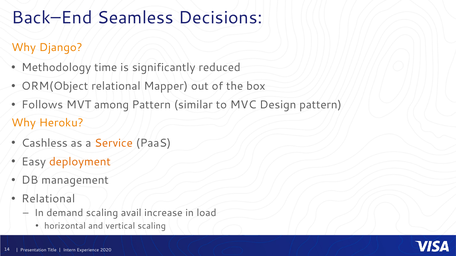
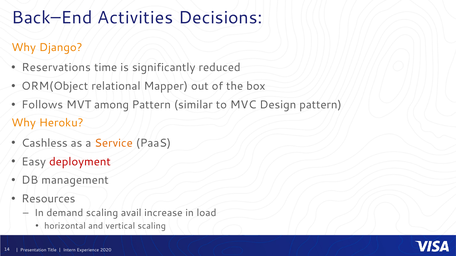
Seamless: Seamless -> Activities (135, 18)
Methodology: Methodology -> Reservations (56, 68)
deployment colour: orange -> red (80, 162)
Relational: Relational -> Resources (48, 199)
